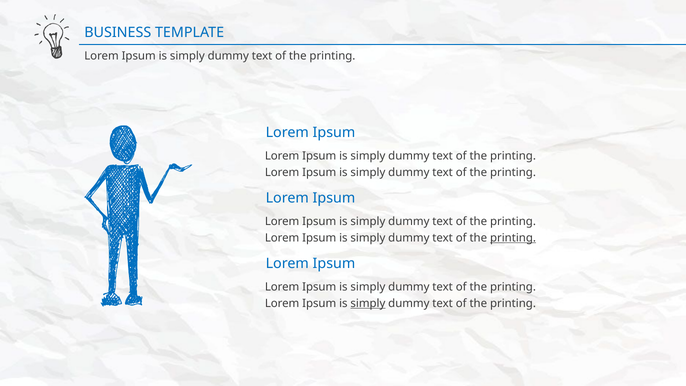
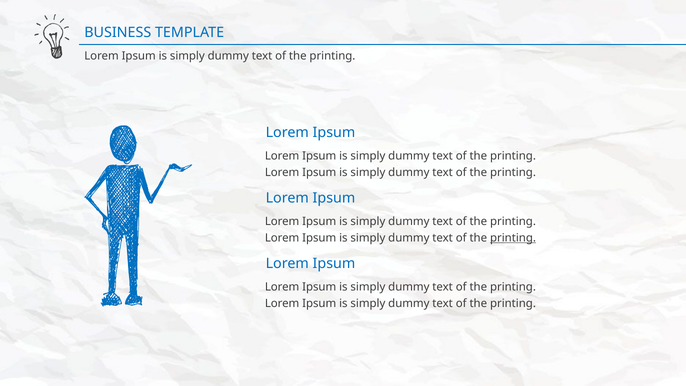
simply underline: present -> none (368, 303)
